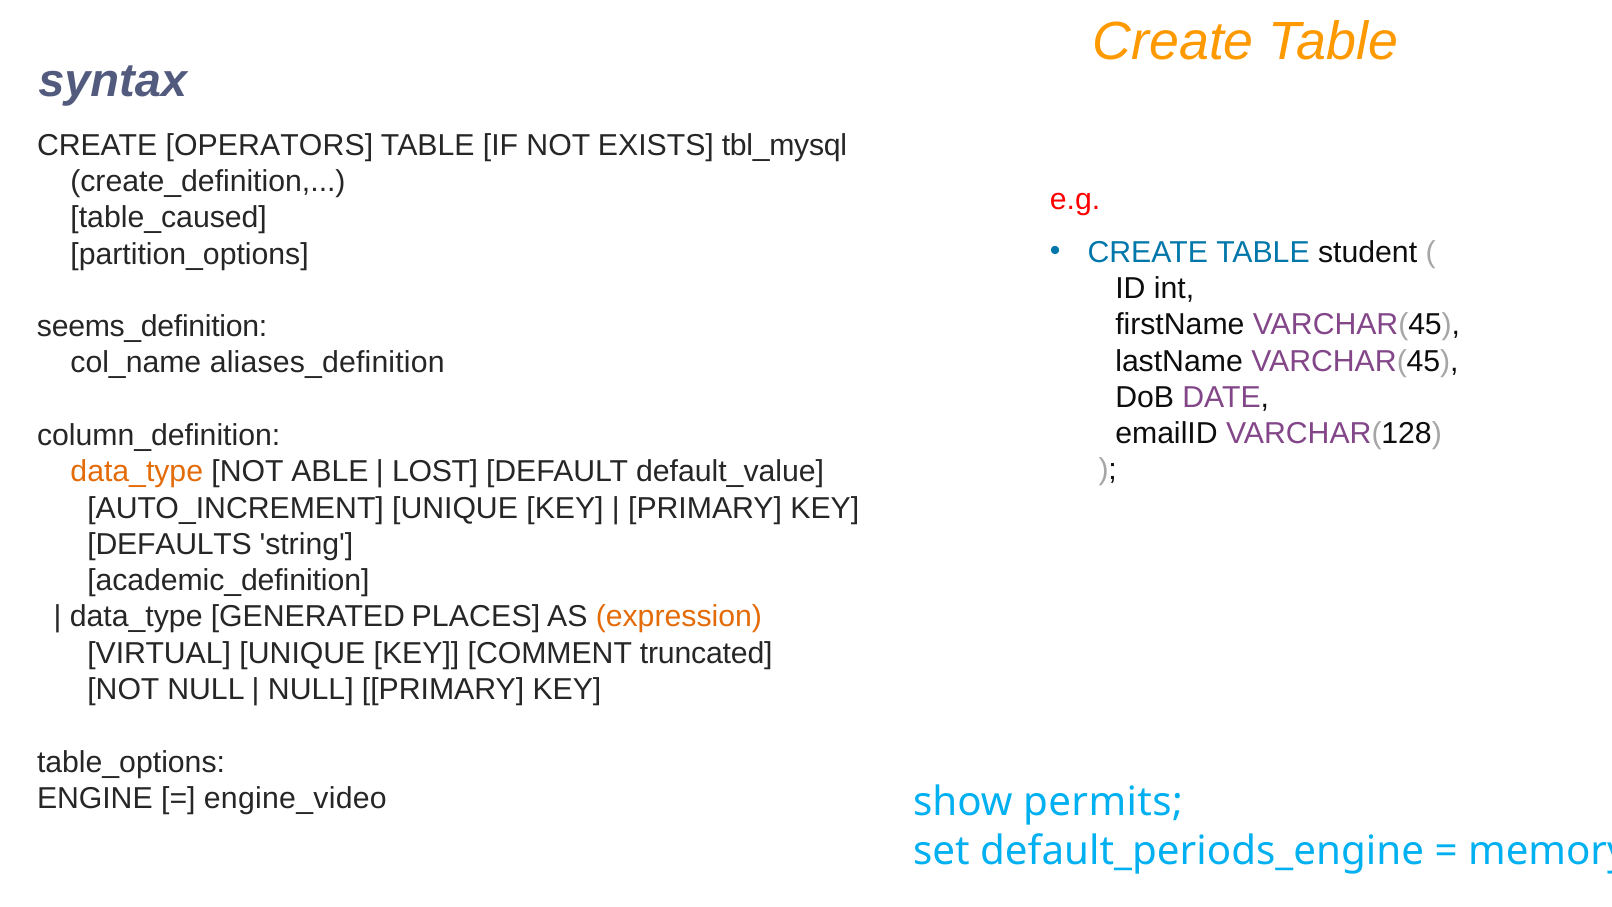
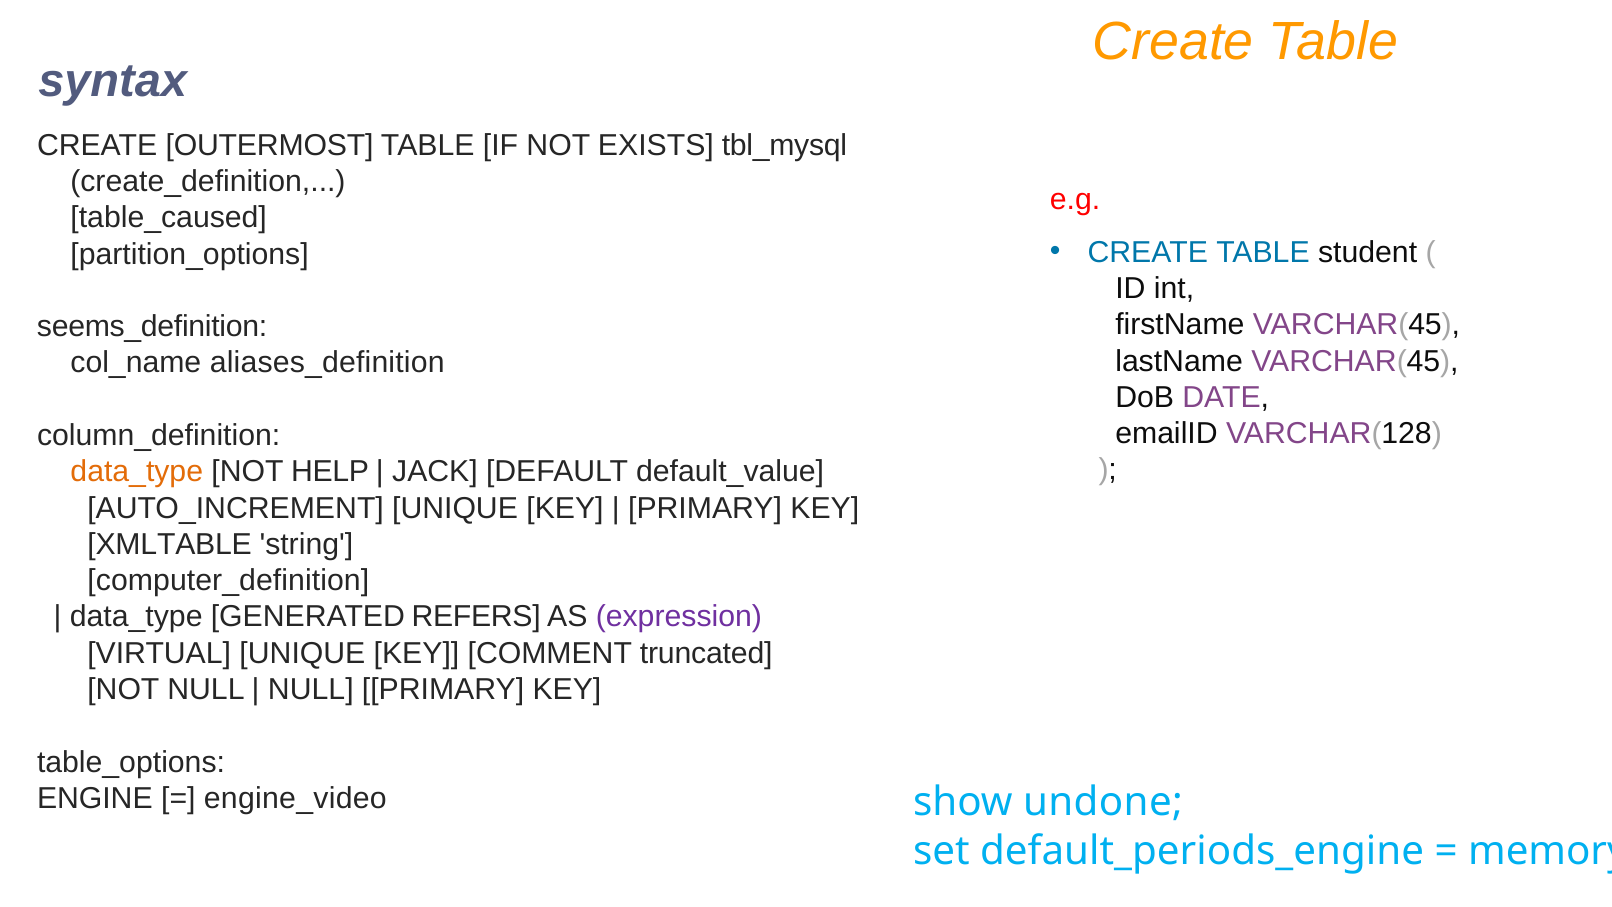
OPERATORS: OPERATORS -> OUTERMOST (270, 145)
ABLE: ABLE -> HELP (330, 472)
LOST: LOST -> JACK (435, 472)
DEFAULTS: DEFAULTS -> XMLTABLE (170, 544)
academic_definition: academic_definition -> computer_definition (228, 581)
PLACES: PLACES -> REFERS (476, 617)
expression colour: orange -> purple (679, 617)
permits: permits -> undone (1103, 802)
